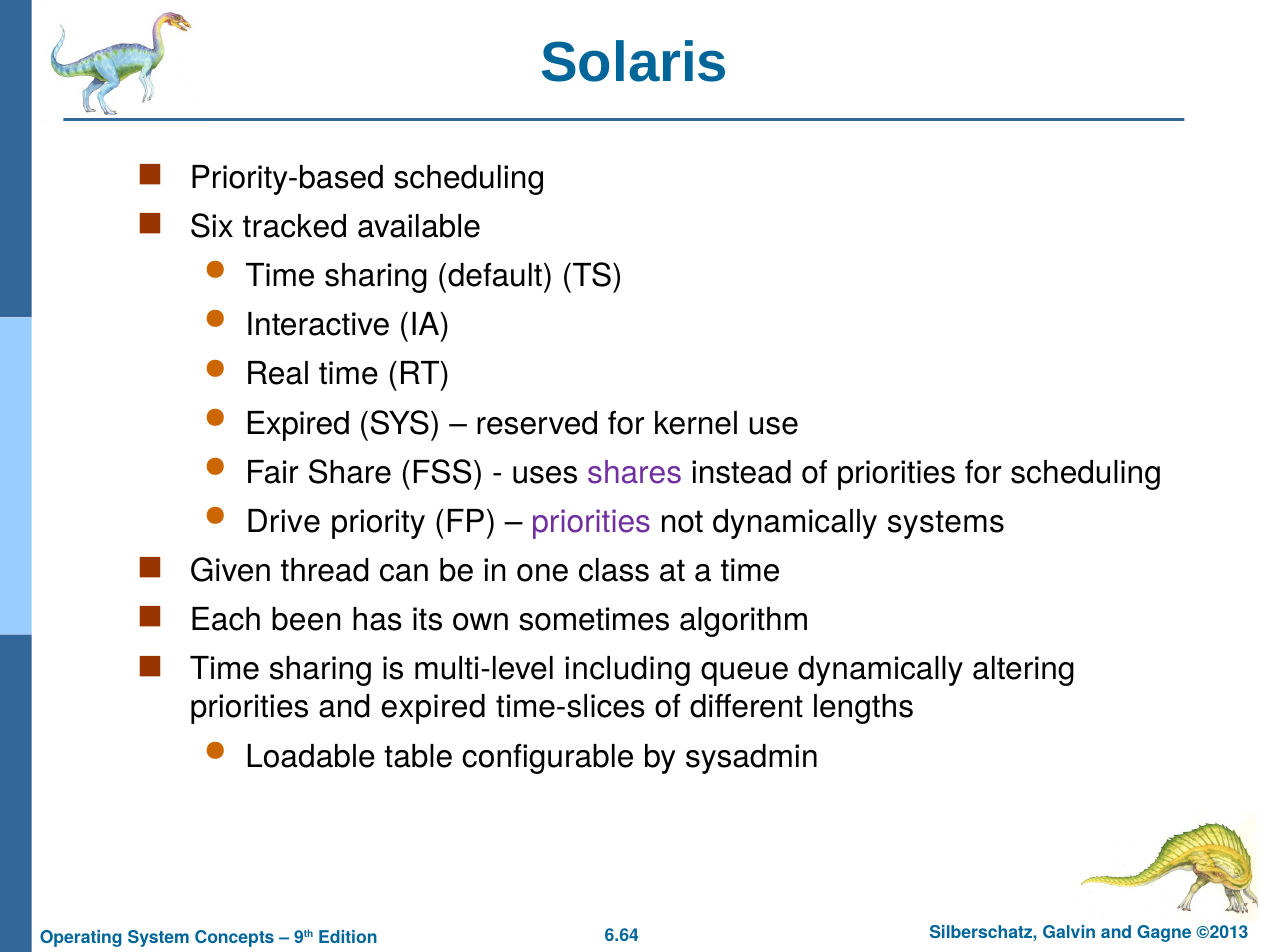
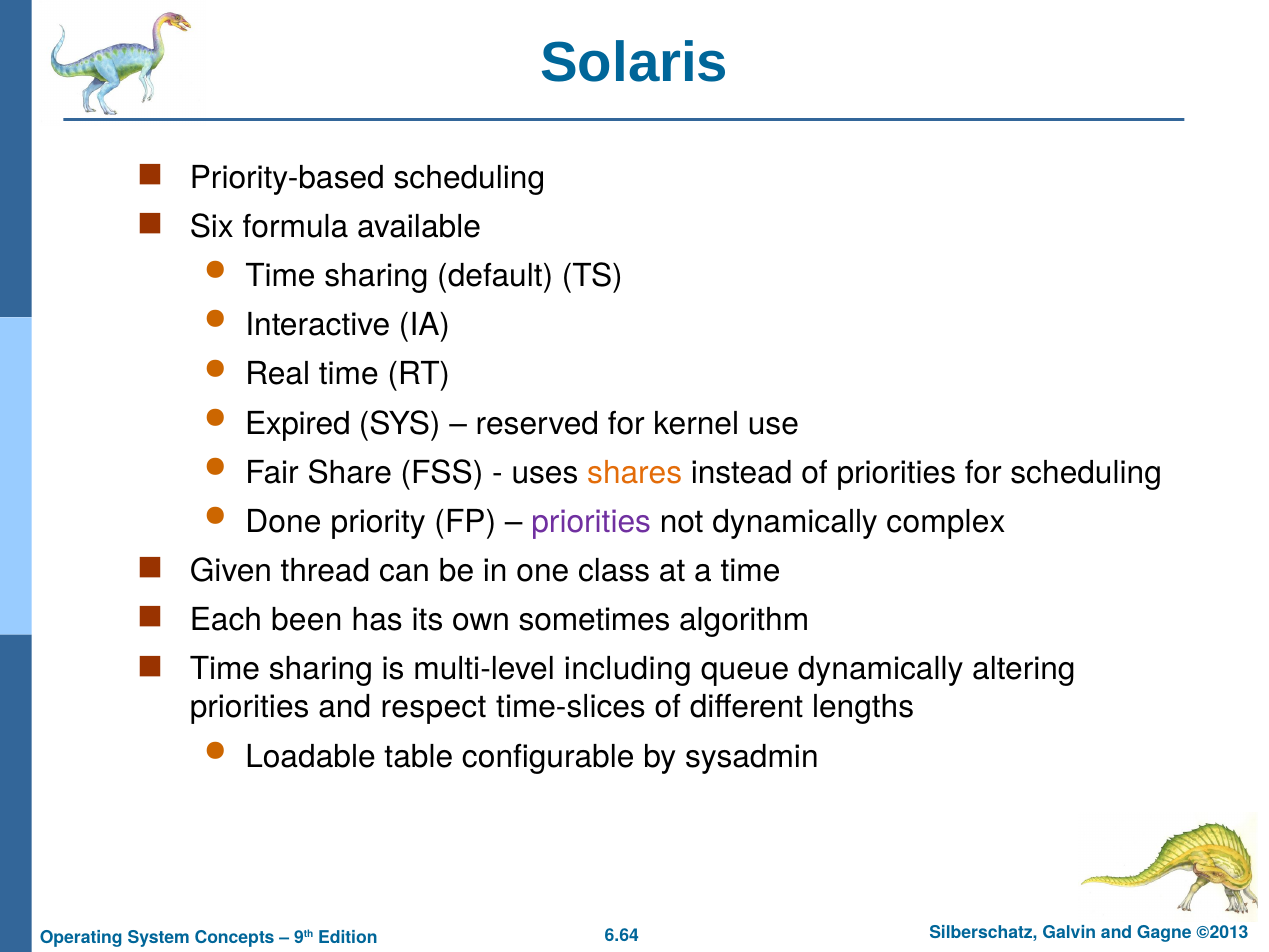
tracked: tracked -> formula (295, 227)
shares colour: purple -> orange (635, 473)
Drive: Drive -> Done (283, 522)
systems: systems -> complex (946, 522)
and expired: expired -> respect (434, 707)
